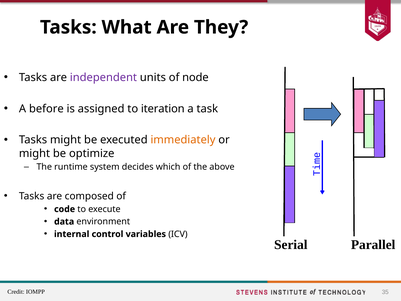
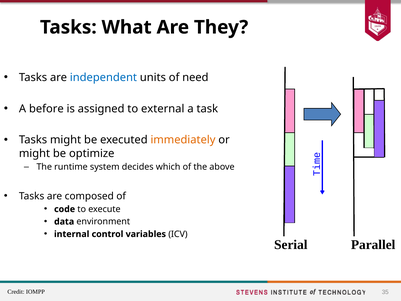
independent colour: purple -> blue (103, 77)
node: node -> need (195, 77)
iteration: iteration -> external (163, 109)
